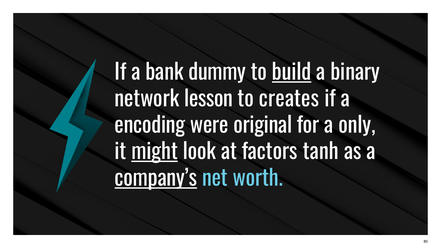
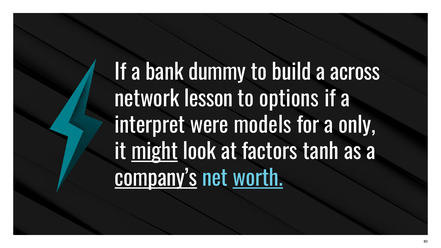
build underline: present -> none (292, 73)
binary: binary -> across (355, 73)
creates: creates -> options (289, 99)
encoding: encoding -> interpret (150, 126)
original: original -> models (263, 126)
worth underline: none -> present (258, 178)
